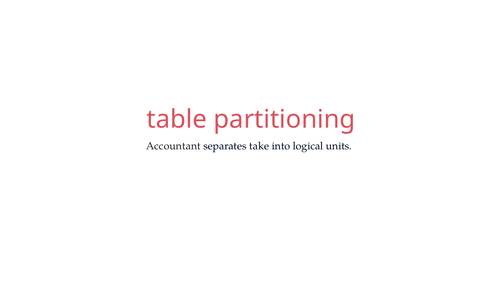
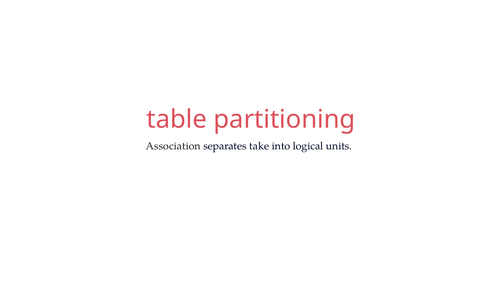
Accountant: Accountant -> Association (173, 146)
